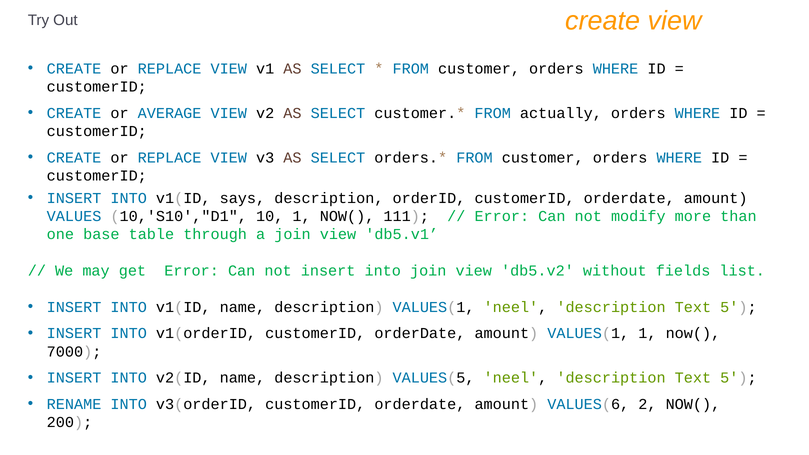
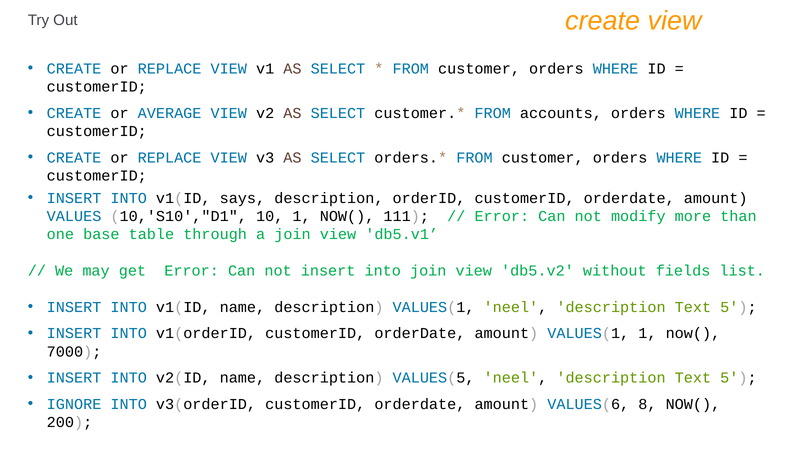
actually: actually -> accounts (561, 113)
RENAME: RENAME -> IGNORE (74, 404)
2: 2 -> 8 (647, 404)
